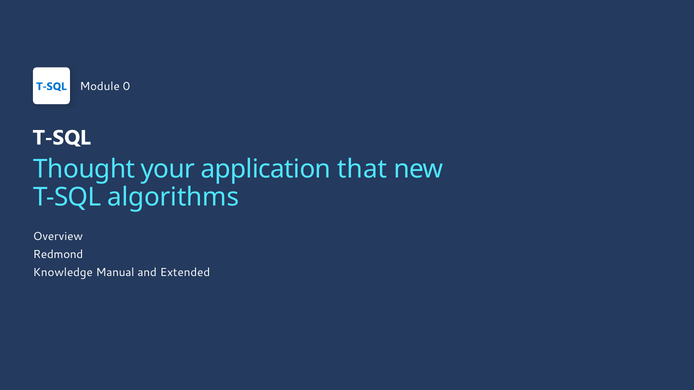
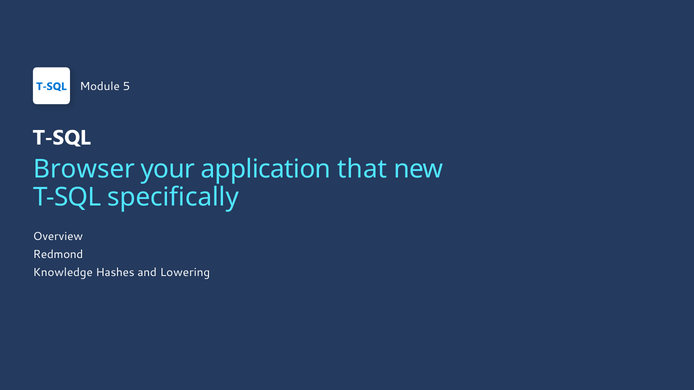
0: 0 -> 5 (127, 87)
Thought: Thought -> Browser (84, 169)
algorithms: algorithms -> specifically (173, 198)
Manual: Manual -> Hashes (115, 273)
Extended: Extended -> Lowering (185, 273)
